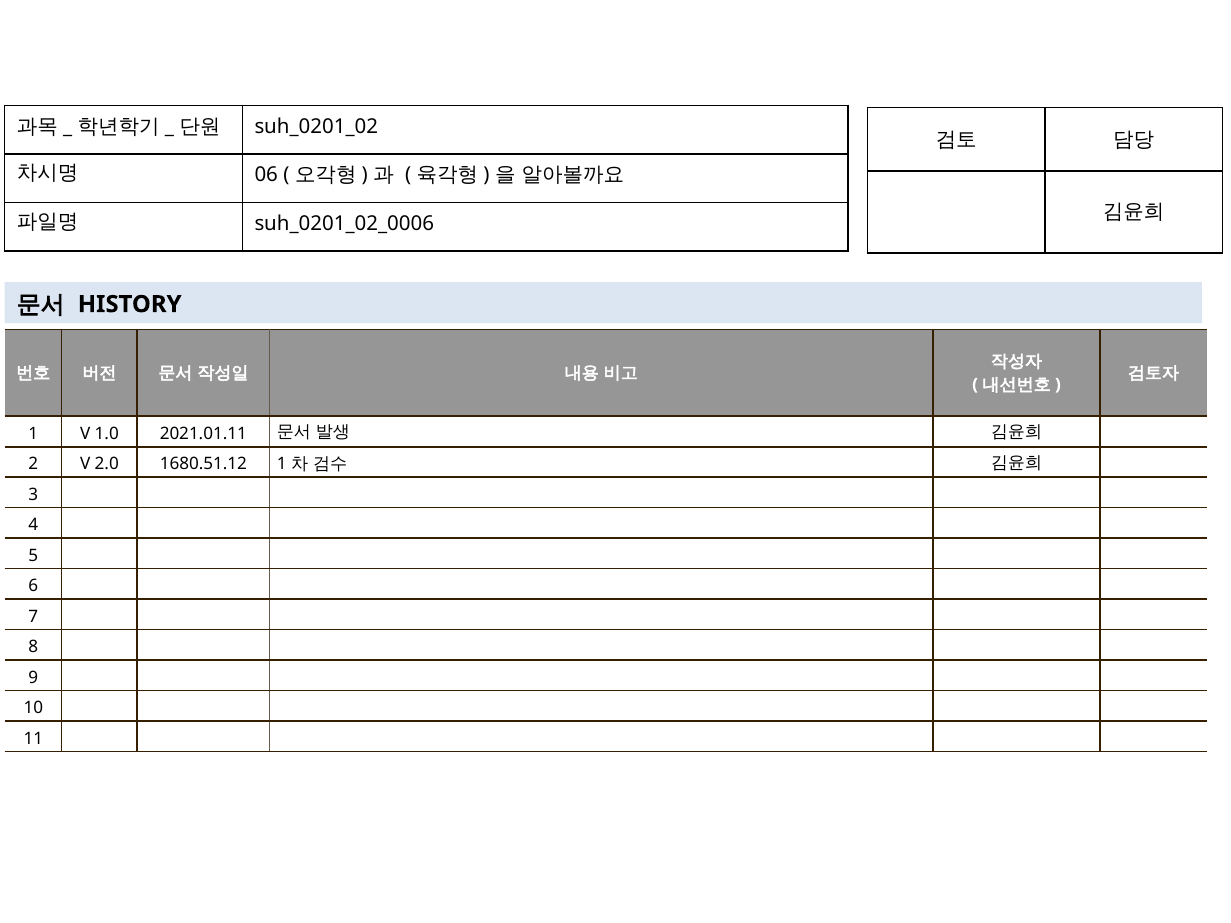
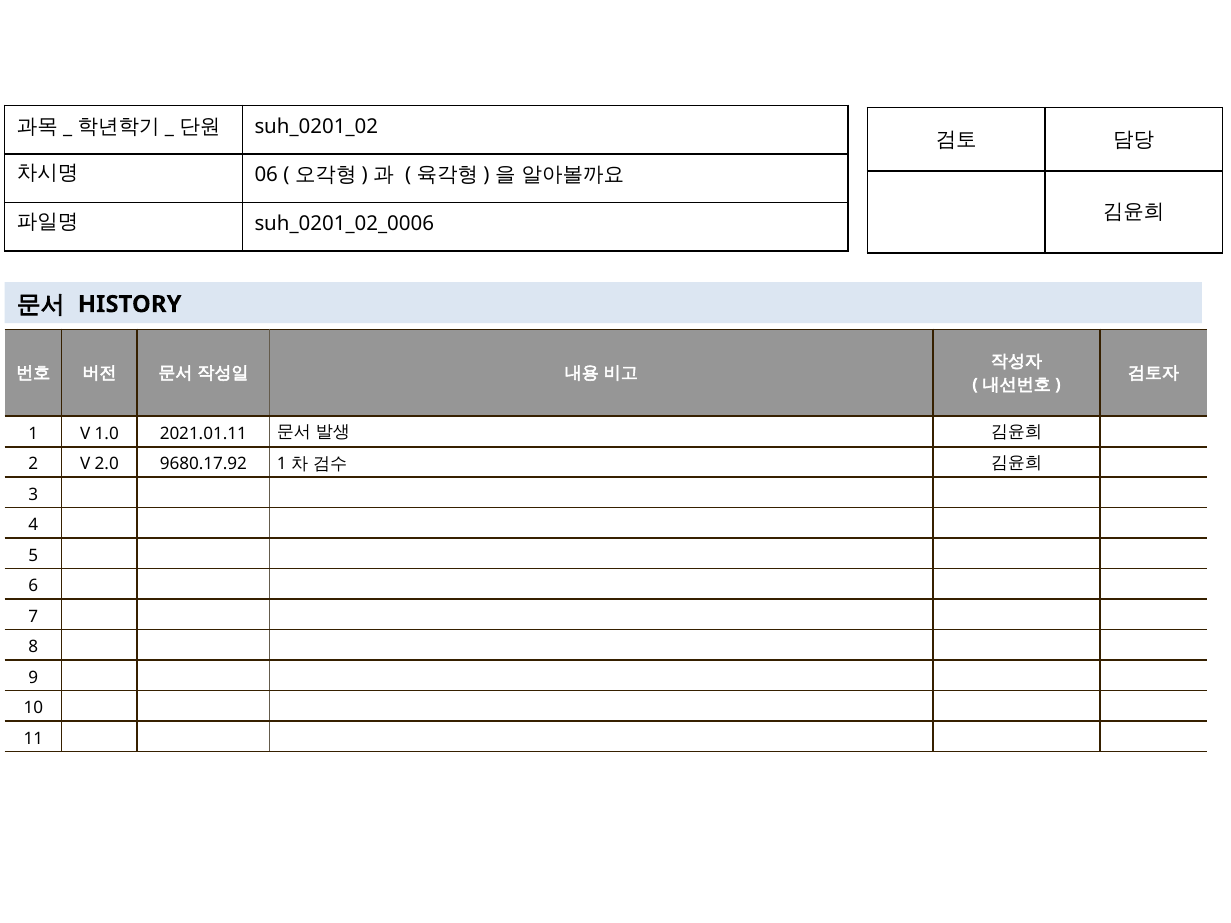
1680.51.12: 1680.51.12 -> 9680.17.92 (203, 464)
